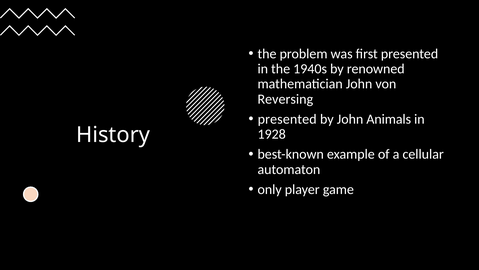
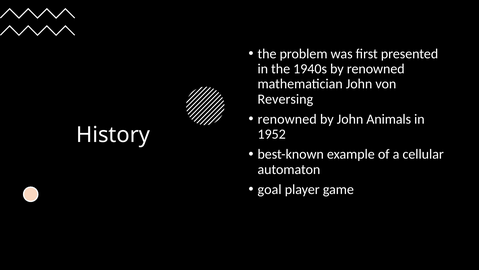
presented: presented -> renowned (287, 119)
1928: 1928 -> 1952 (272, 134)
only: only -> goal (270, 189)
